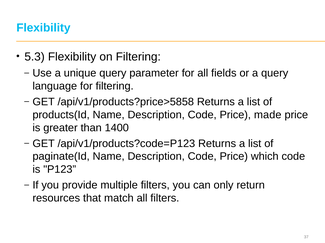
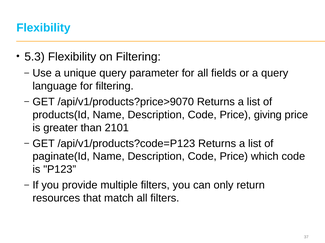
/api/v1/products?price>5858: /api/v1/products?price>5858 -> /api/v1/products?price>9070 (126, 102)
made: made -> giving (268, 115)
1400: 1400 -> 2101 (117, 128)
